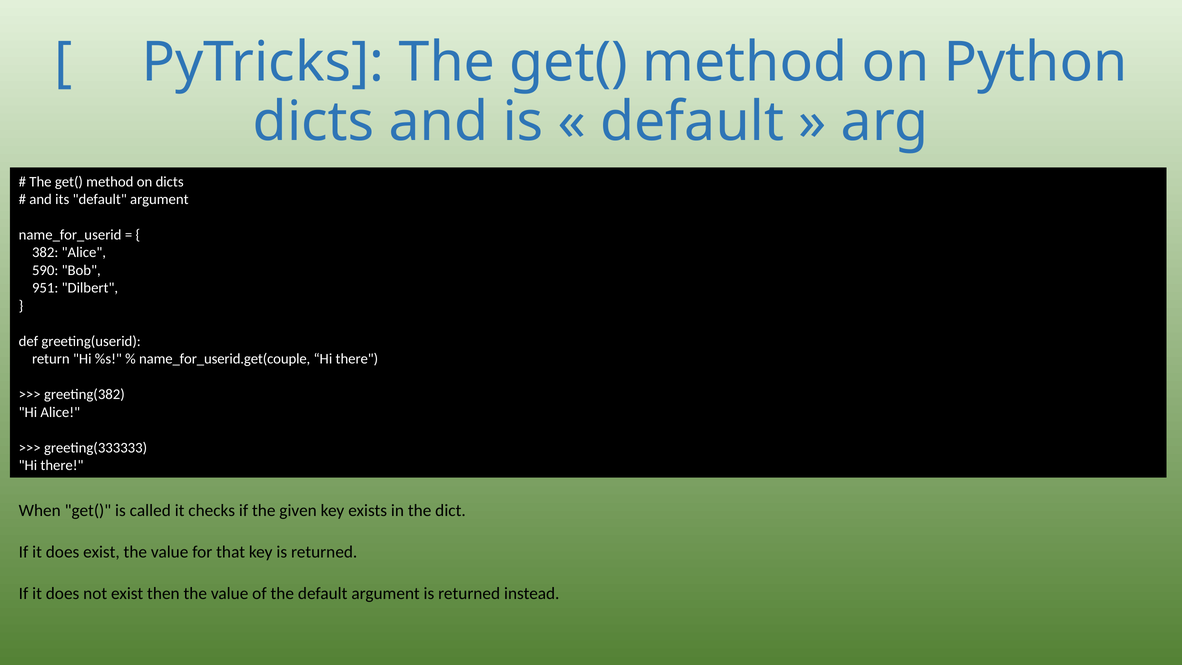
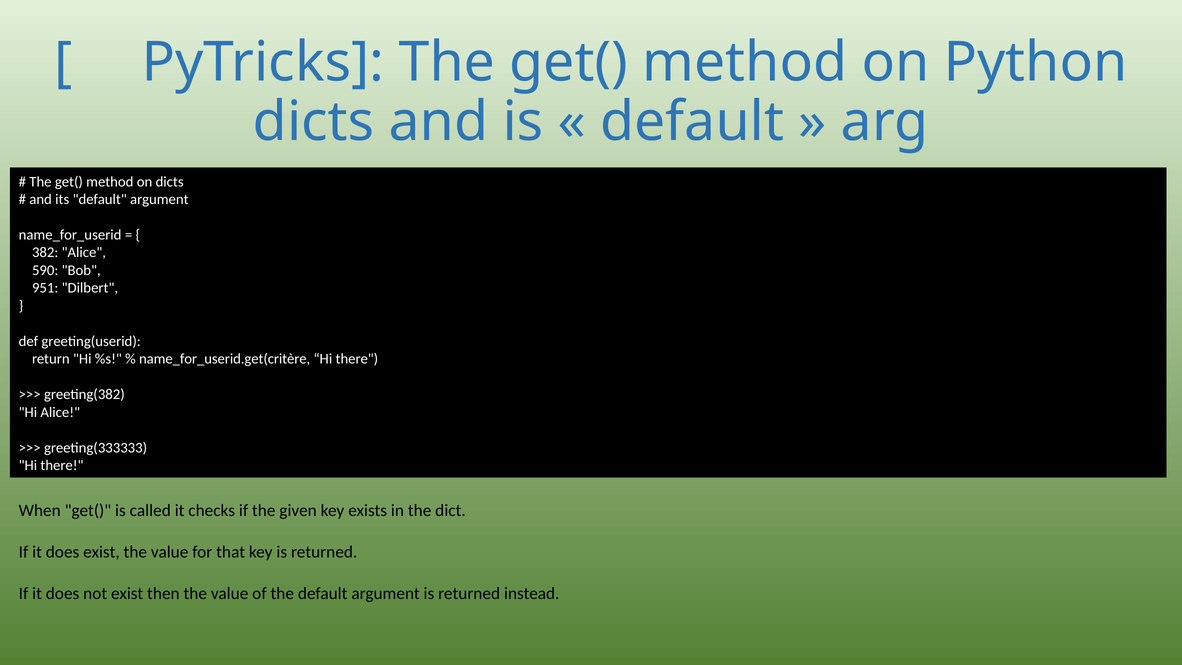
name_for_userid.get(couple: name_for_userid.get(couple -> name_for_userid.get(critère (225, 359)
